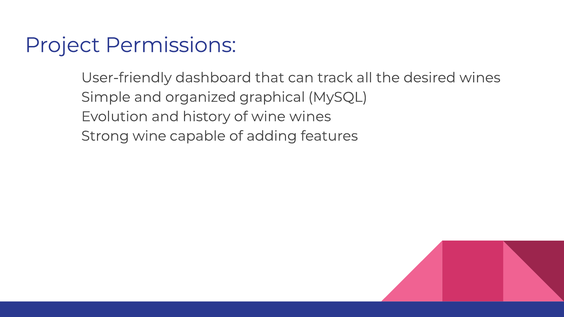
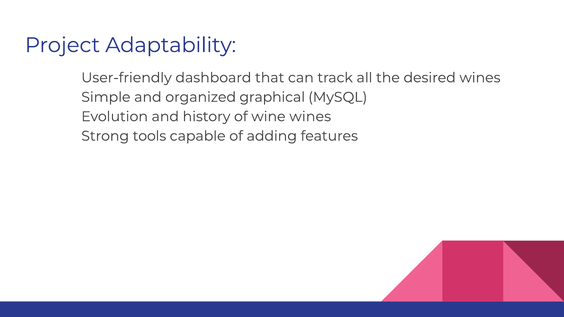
Permissions: Permissions -> Adaptability (171, 45)
Strong wine: wine -> tools (149, 136)
